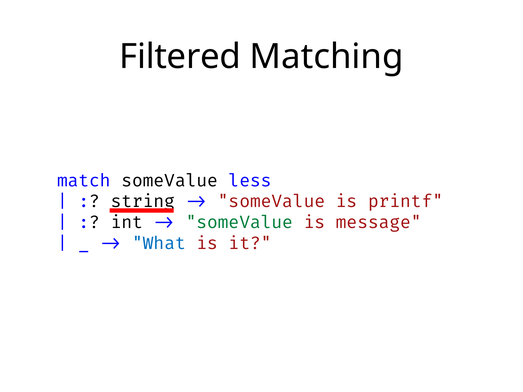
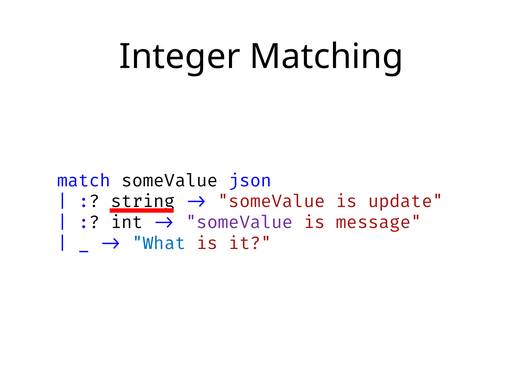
Filtered: Filtered -> Integer (180, 57)
less: less -> json (250, 181)
printf: printf -> update (406, 202)
someValue colour: green -> purple (239, 223)
